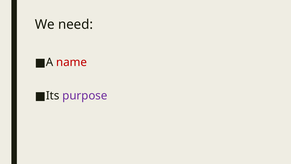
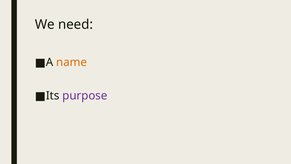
name colour: red -> orange (72, 62)
